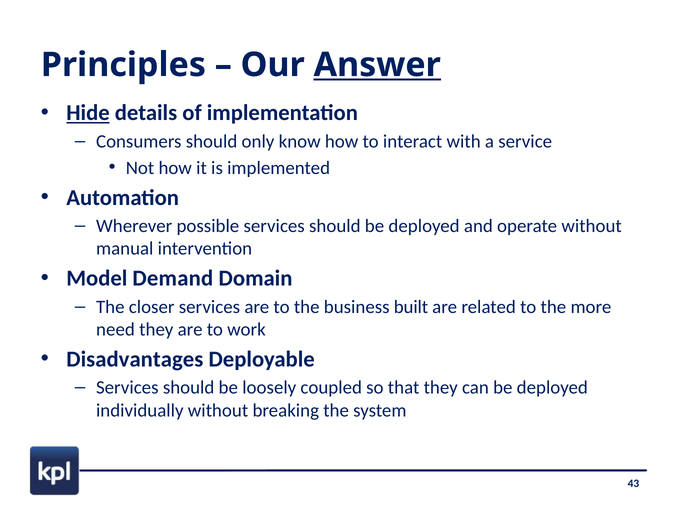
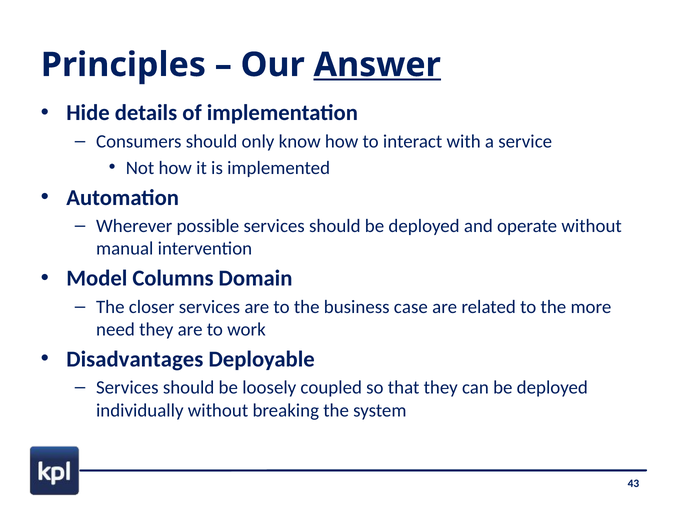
Hide underline: present -> none (88, 113)
Demand: Demand -> Columns (173, 278)
built: built -> case (411, 307)
